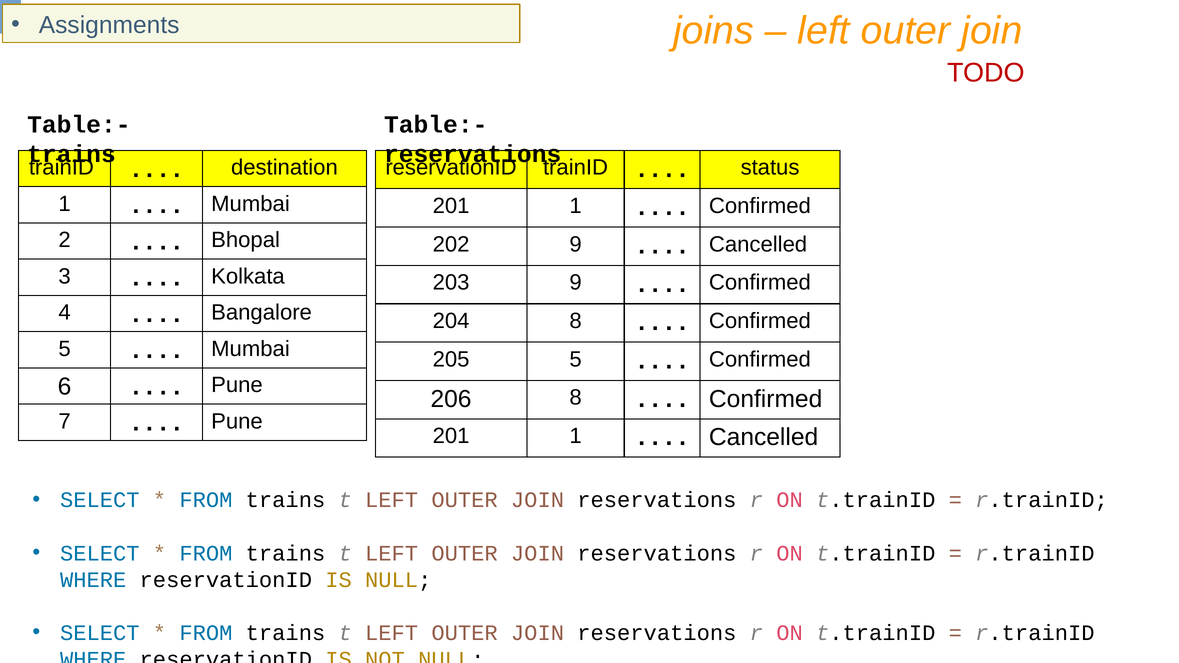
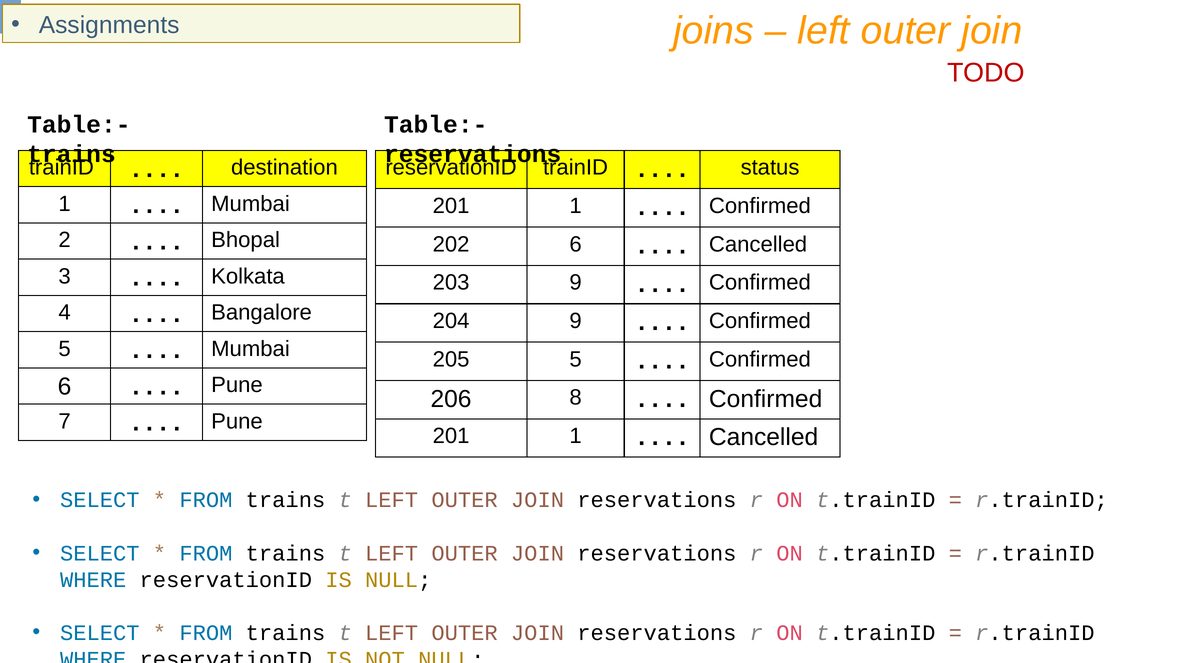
202 9: 9 -> 6 (576, 244)
204 8: 8 -> 9 (576, 321)
